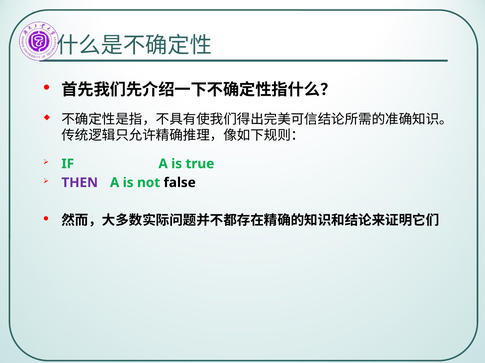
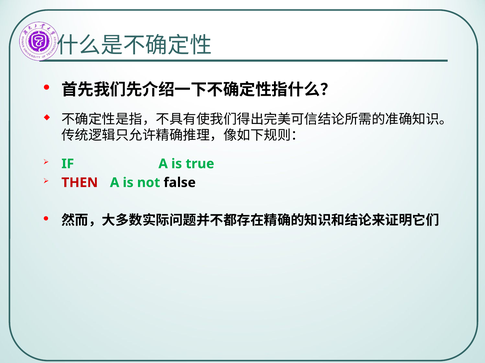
THEN colour: purple -> red (80, 183)
